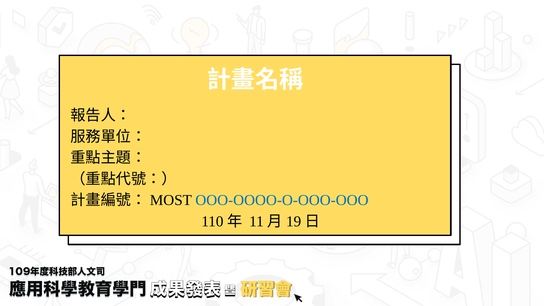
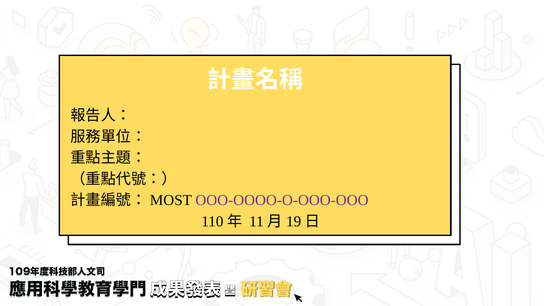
OOO-OOOO-O-OOO-OOO colour: blue -> purple (282, 200)
